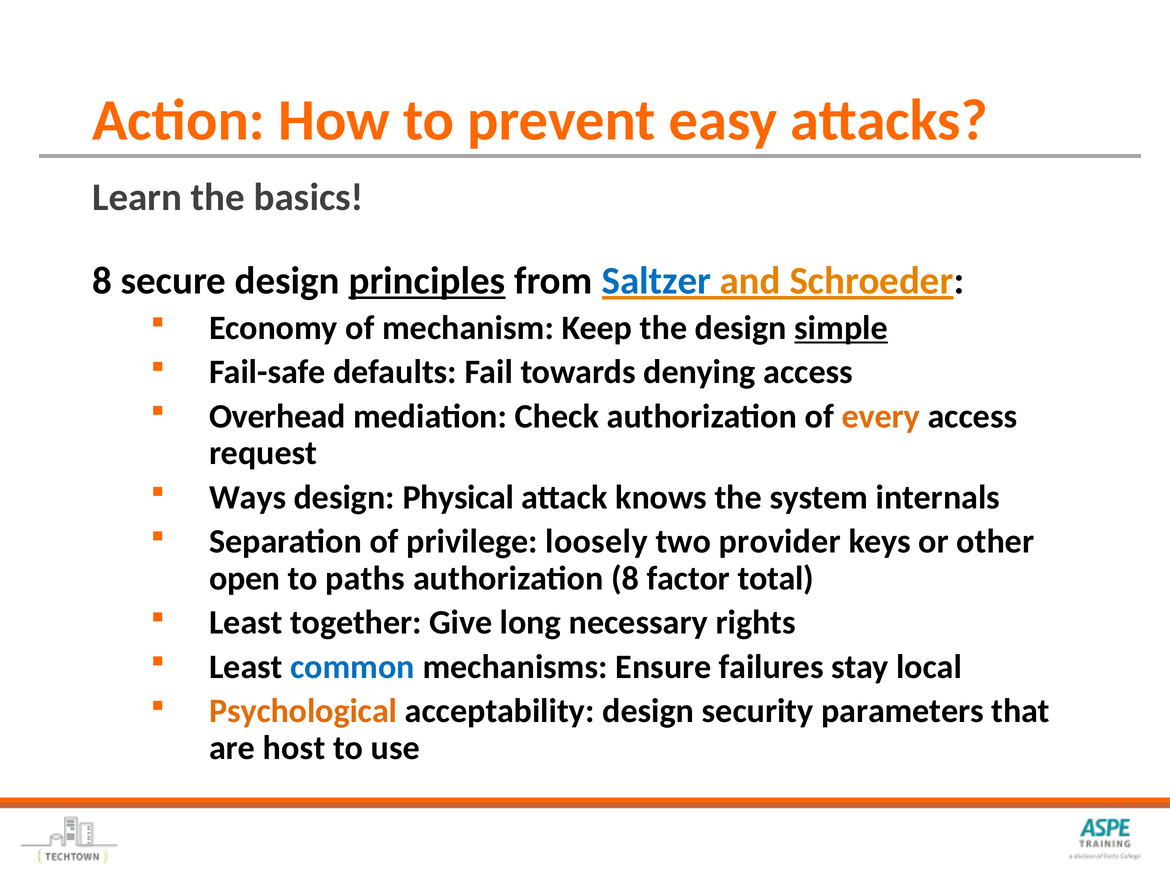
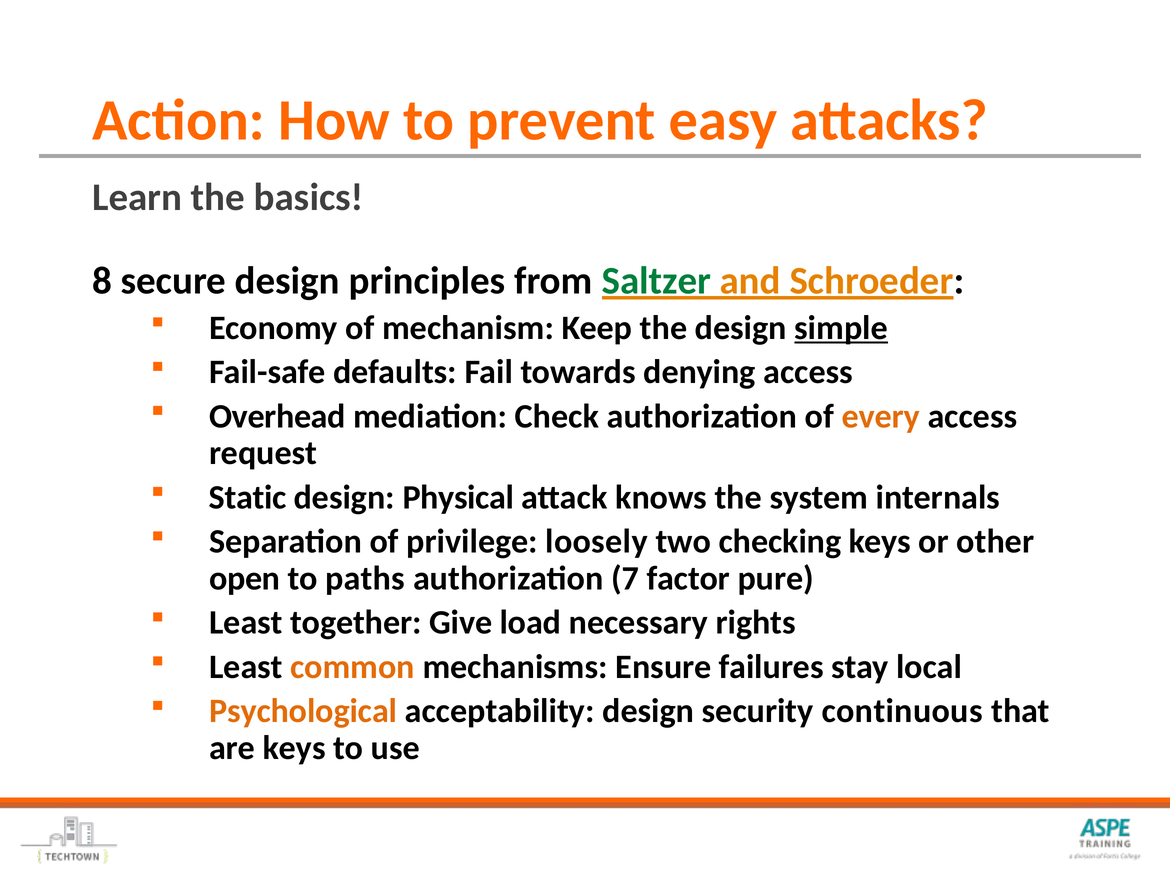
principles underline: present -> none (427, 281)
Saltzer colour: blue -> green (656, 281)
Ways: Ways -> Static (248, 497)
provider: provider -> checking (780, 541)
authorization 8: 8 -> 7 (625, 578)
total: total -> pure (776, 578)
long: long -> load (530, 622)
common colour: blue -> orange (352, 666)
parameters: parameters -> continuous (902, 711)
are host: host -> keys (294, 747)
